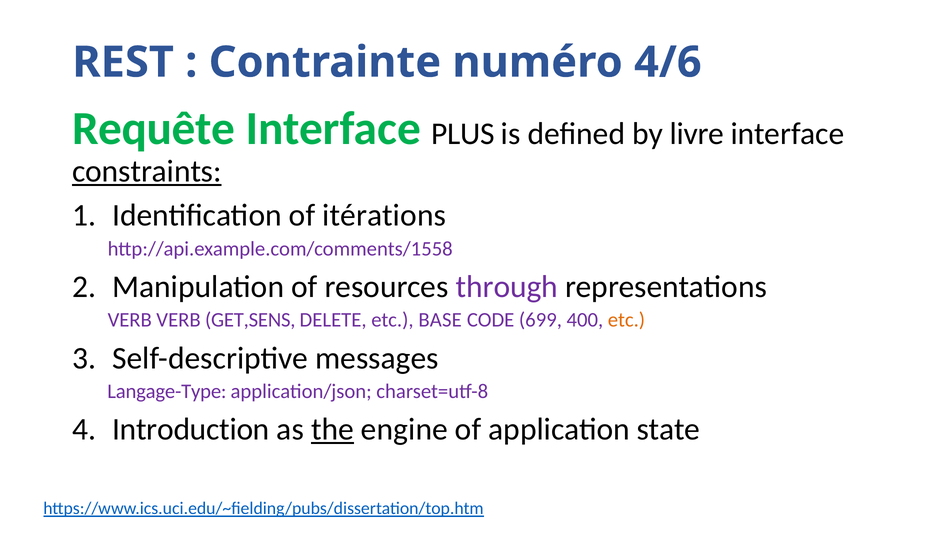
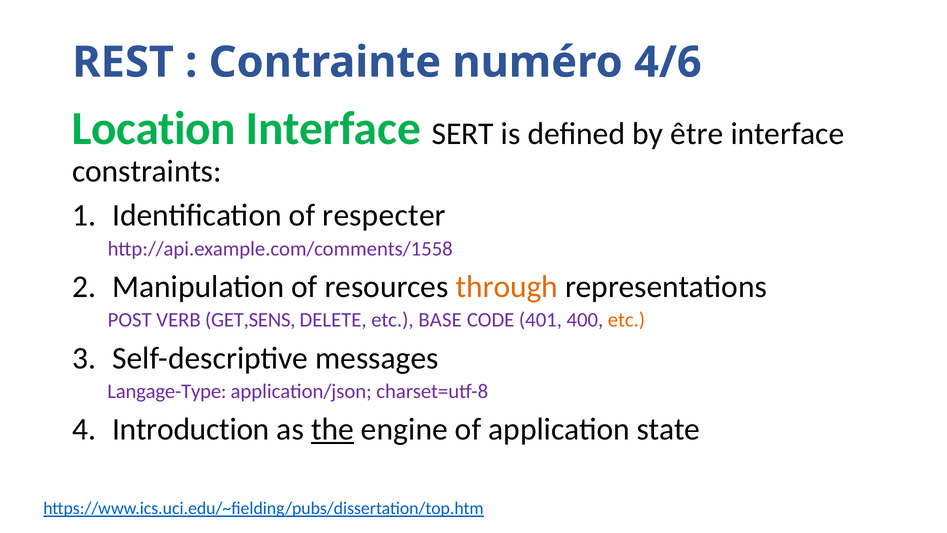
Requête: Requête -> Location (154, 129)
PLUS: PLUS -> SERT (463, 134)
livre: livre -> être (697, 134)
constraints underline: present -> none (147, 171)
itérations: itérations -> respecter (384, 215)
through colour: purple -> orange (507, 287)
VERB: VERB -> POST (130, 320)
699: 699 -> 401 (540, 320)
